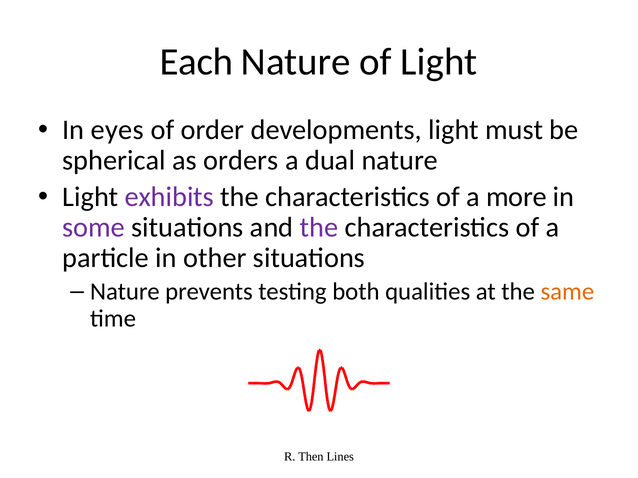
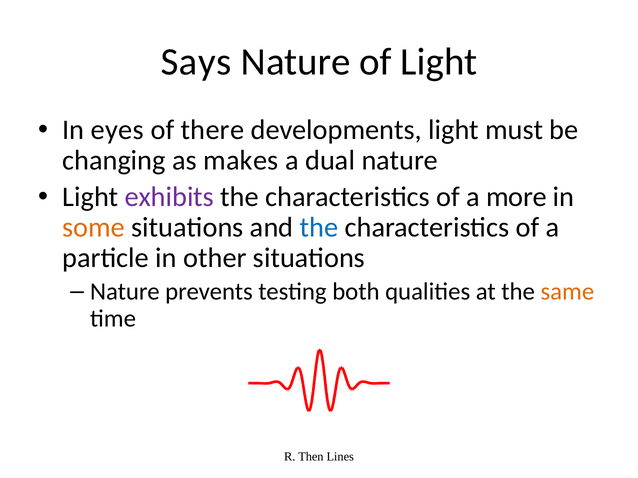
Each: Each -> Says (196, 62)
order: order -> there (212, 130)
spherical: spherical -> changing (114, 161)
orders: orders -> makes (241, 161)
some colour: purple -> orange (94, 228)
the colour: purple -> blue (319, 228)
